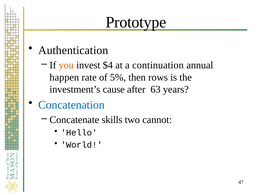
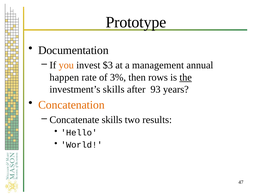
Authentication: Authentication -> Documentation (73, 50)
$4: $4 -> $3 (108, 65)
continuation: continuation -> management (158, 65)
5%: 5% -> 3% (118, 77)
the underline: none -> present (186, 77)
investment’s cause: cause -> skills (114, 89)
63: 63 -> 93 (156, 89)
Concatenation colour: blue -> orange (71, 104)
cannot: cannot -> results (157, 119)
